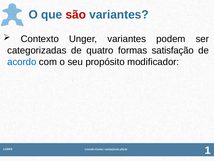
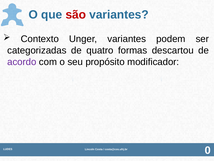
satisfação: satisfação -> descartou (173, 50)
acordo colour: blue -> purple (22, 62)
1: 1 -> 0 (208, 150)
